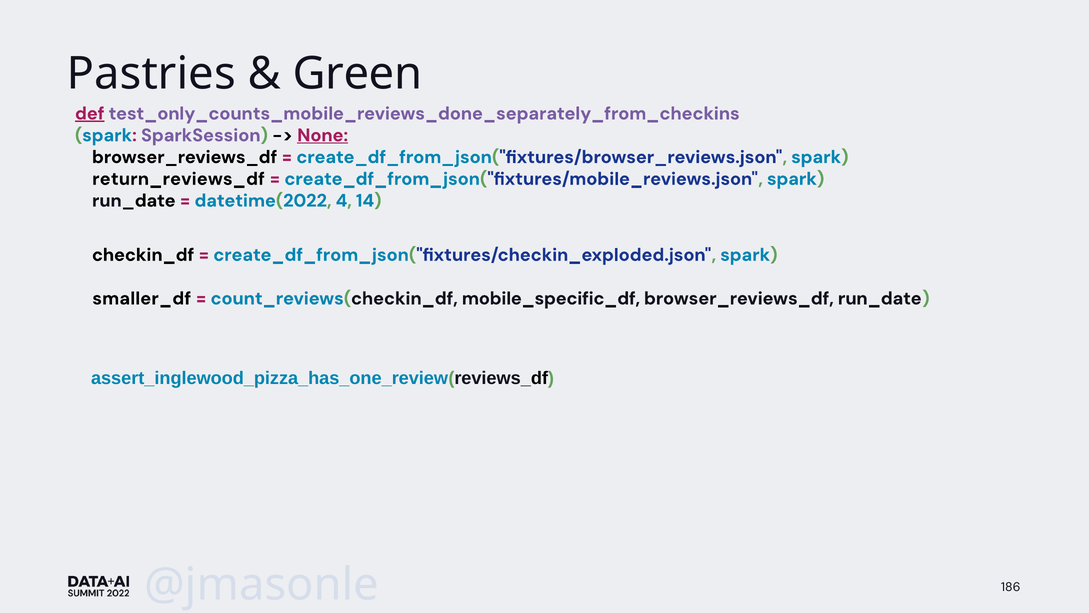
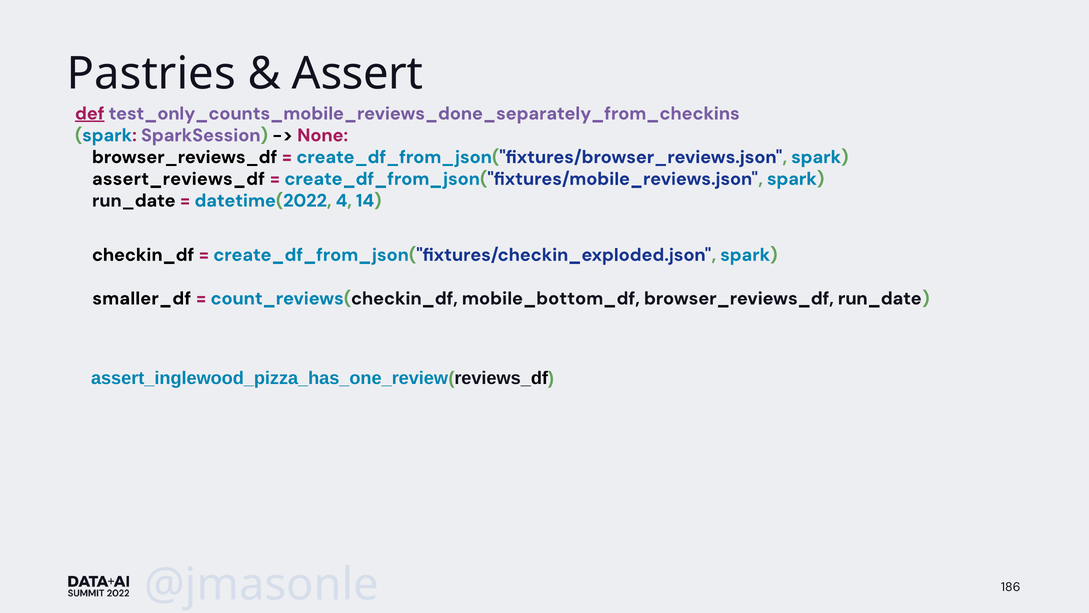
Green: Green -> Assert (357, 74)
None underline: present -> none (323, 135)
return_reviews_df: return_reviews_df -> assert_reviews_df (179, 179)
mobile_specific_df: mobile_specific_df -> mobile_bottom_df (551, 298)
